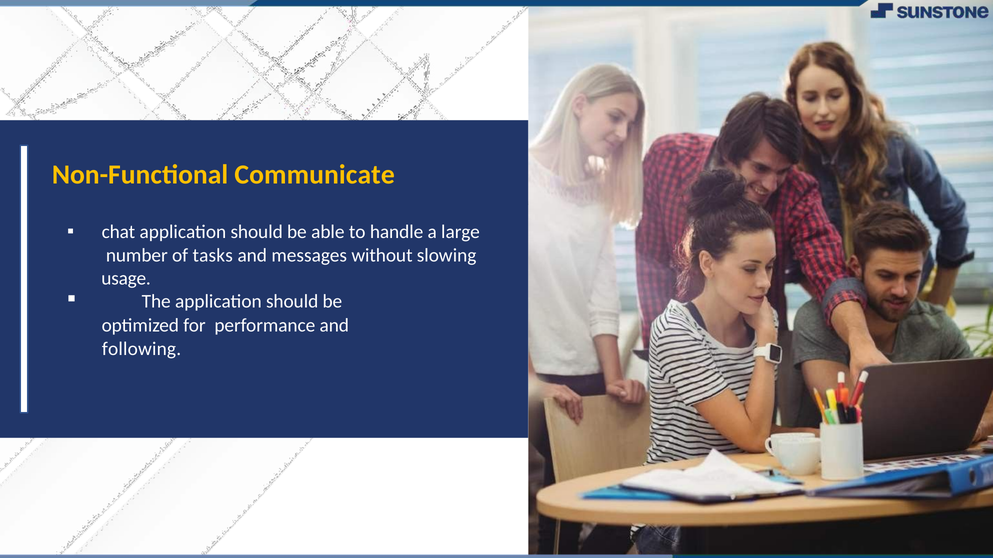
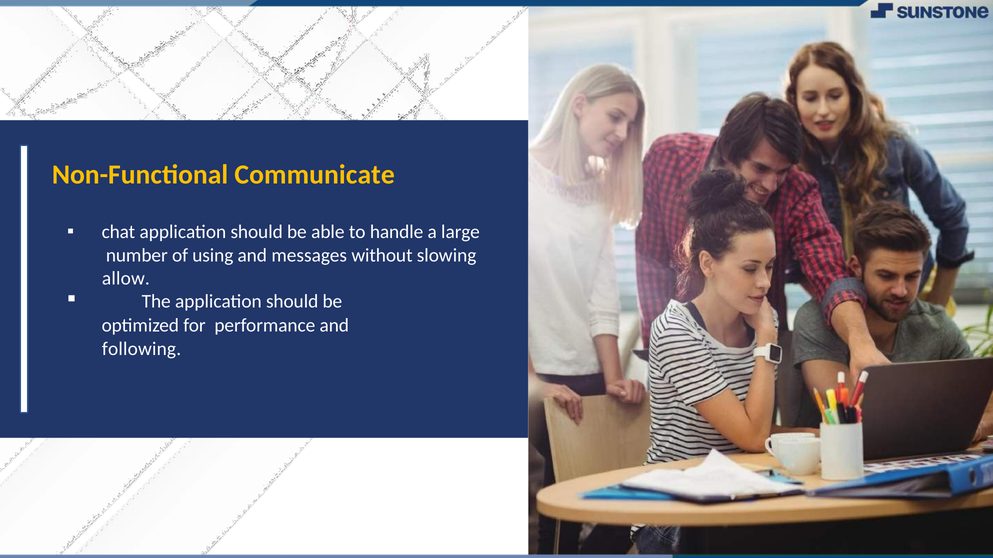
tasks: tasks -> using (213, 255)
usage: usage -> allow (126, 279)
